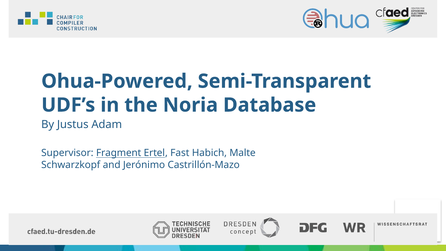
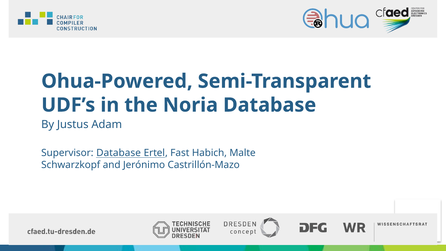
Supervisor Fragment: Fragment -> Database (119, 153)
